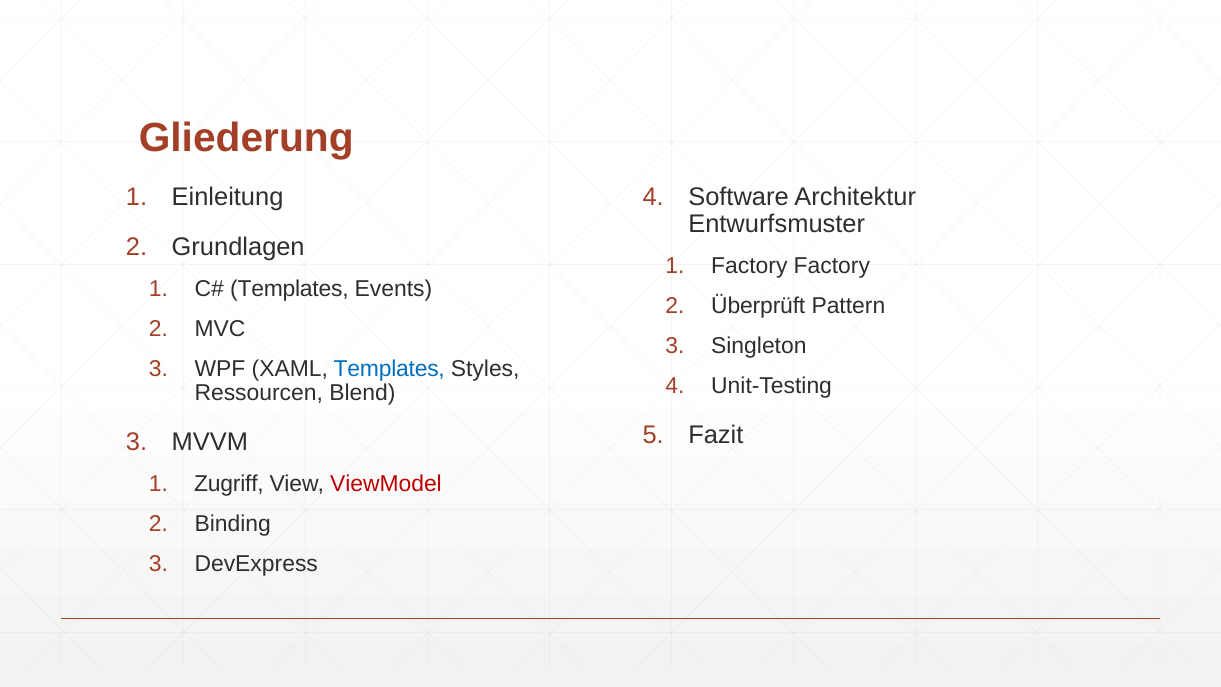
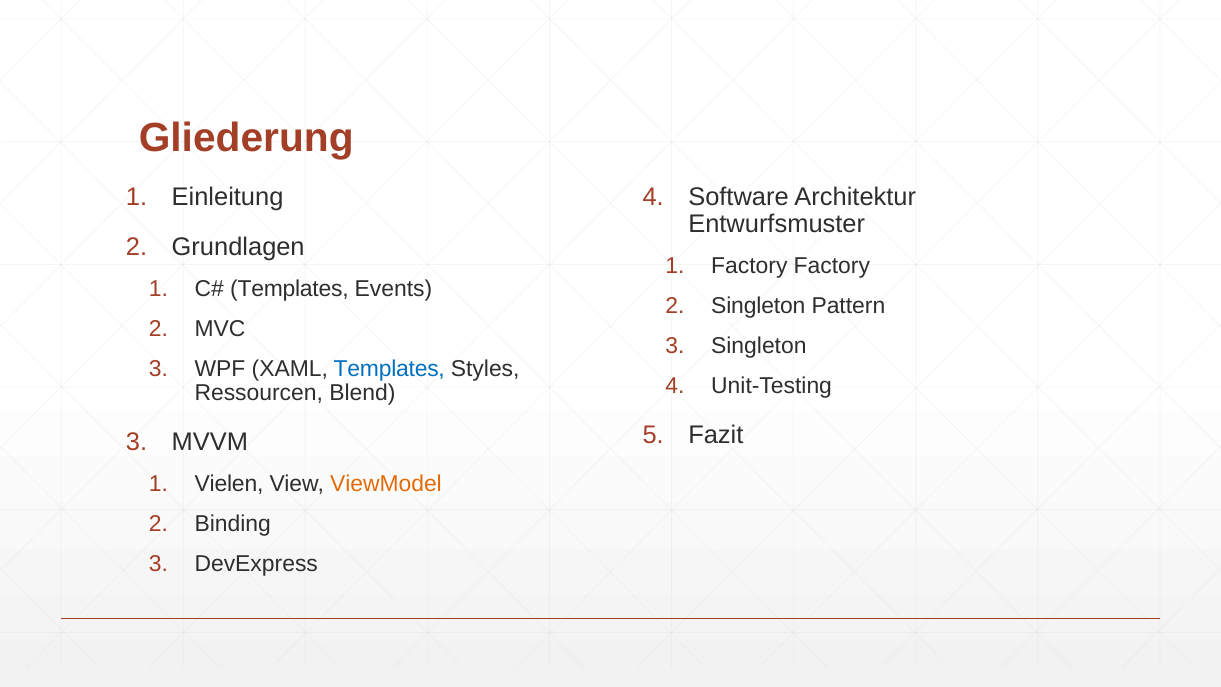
Überprüft: Überprüft -> Singleton (758, 306)
Zugriff: Zugriff -> Vielen (229, 484)
ViewModel colour: red -> orange (386, 484)
